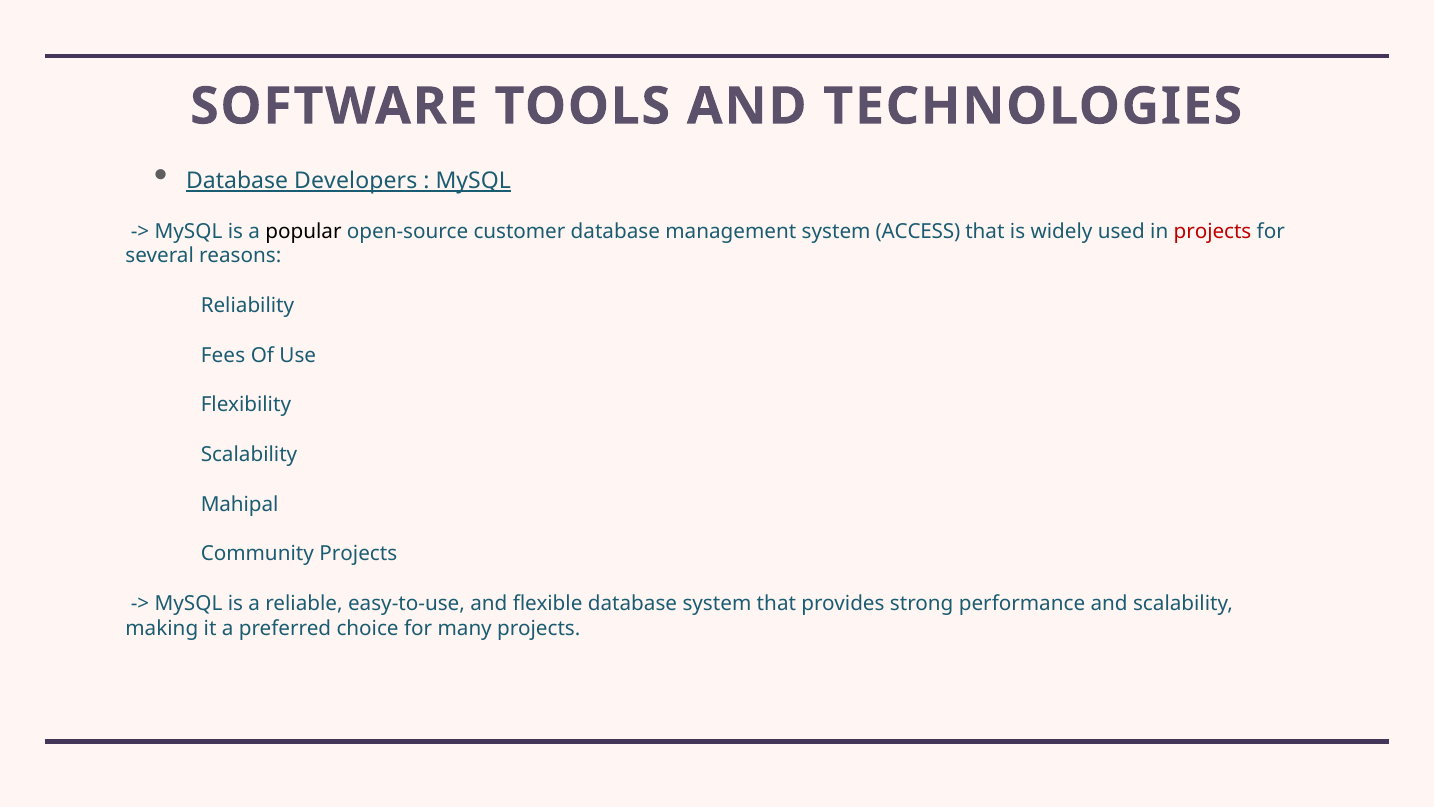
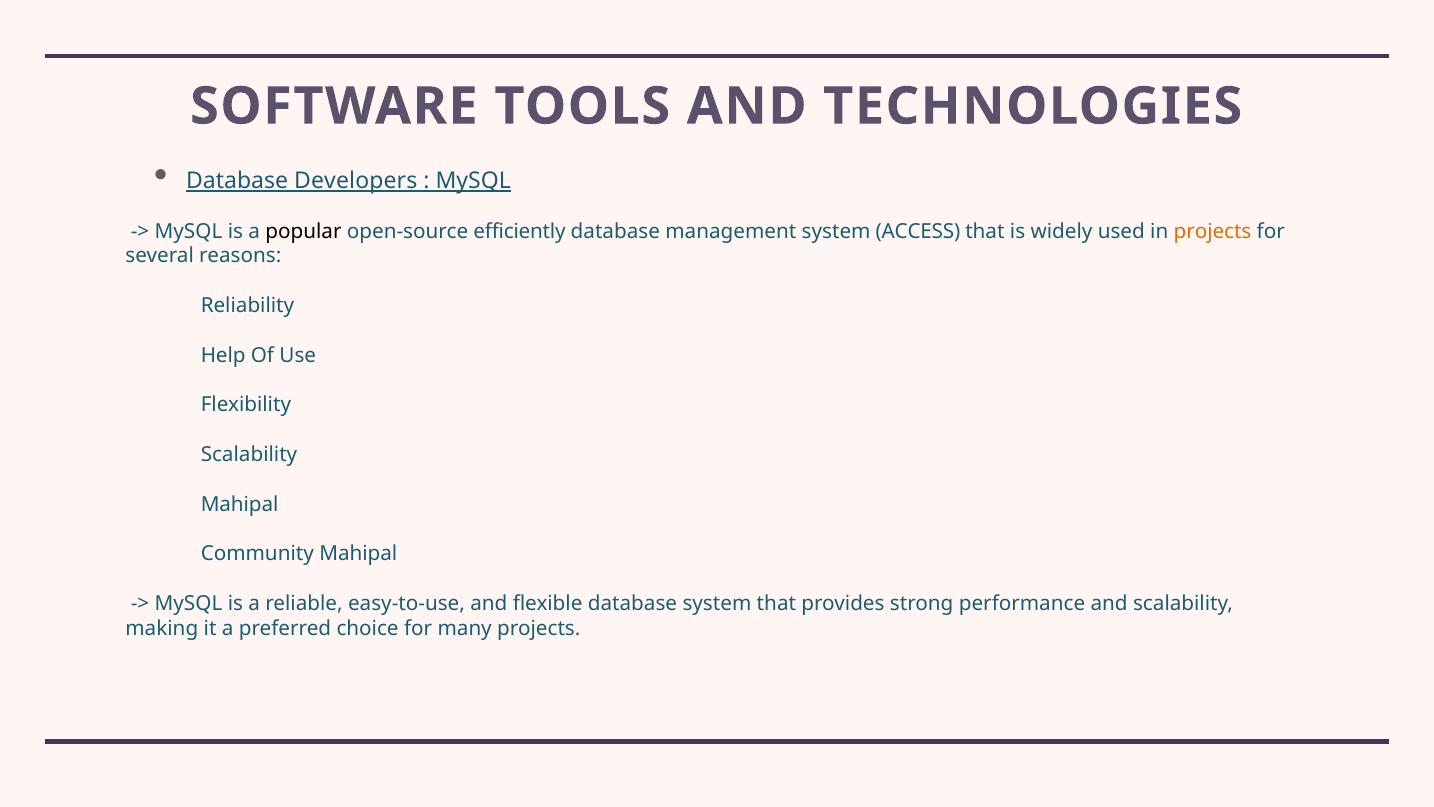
customer: customer -> efficiently (520, 231)
projects colour: red -> orange (1213, 231)
Fees: Fees -> Help (223, 355)
Community Projects: Projects -> Mahipal (358, 554)
